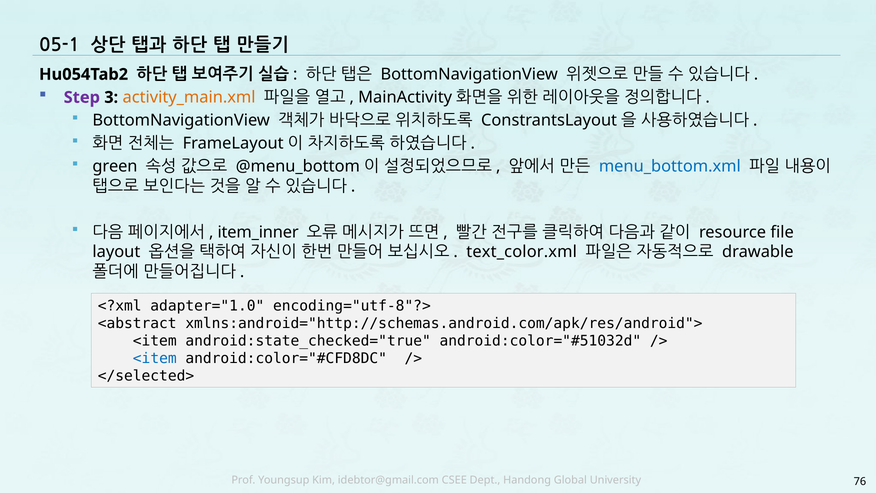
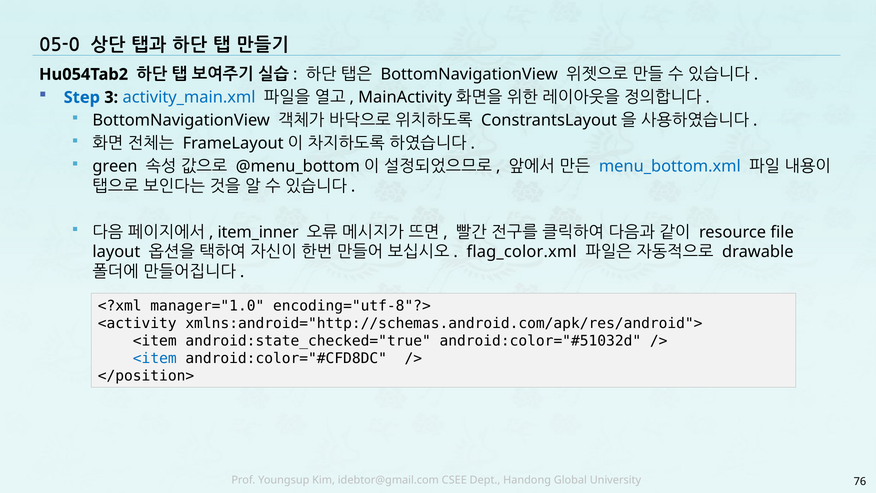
05-1: 05-1 -> 05-0 (60, 45)
Step colour: purple -> blue (82, 97)
activity_main.xml colour: orange -> blue (189, 97)
text_color.xml: text_color.xml -> flag_color.xml (522, 252)
adapter="1.0: adapter="1.0 -> manager="1.0 (207, 306)
<abstract: <abstract -> <activity (137, 323)
</selected>: </selected> -> </position> (146, 376)
